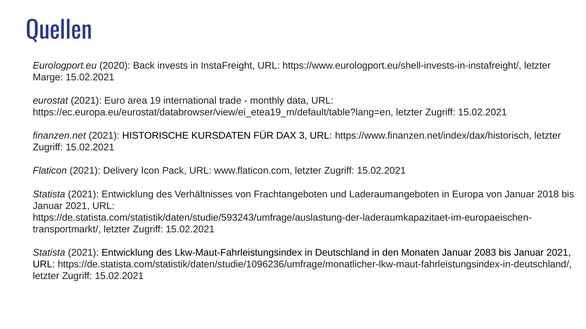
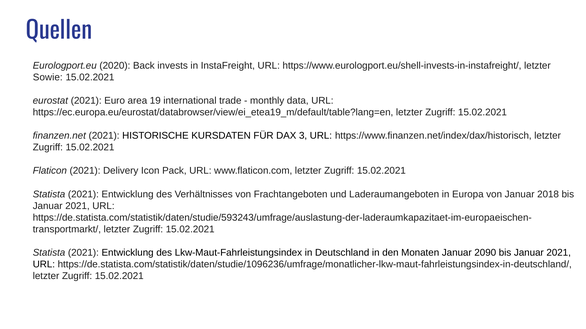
Marge: Marge -> Sowie (48, 77)
2083: 2083 -> 2090 (485, 253)
